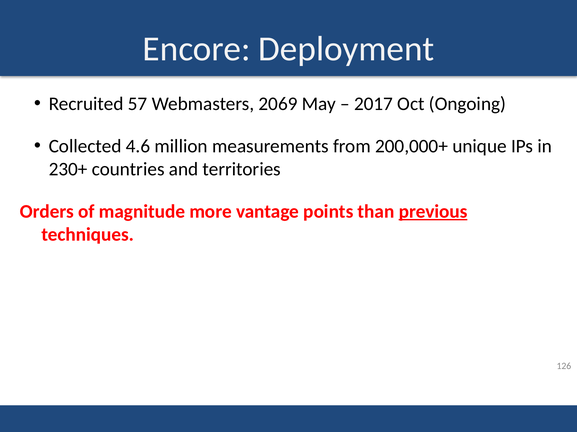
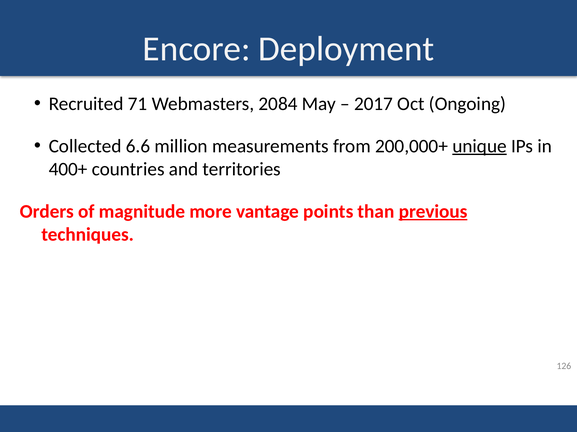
57: 57 -> 71 (138, 104)
2069: 2069 -> 2084 (278, 104)
4.6: 4.6 -> 6.6 (138, 146)
unique underline: none -> present (480, 146)
230+: 230+ -> 400+ (68, 169)
